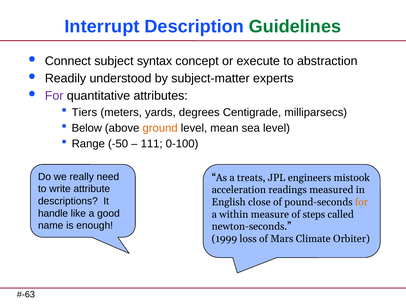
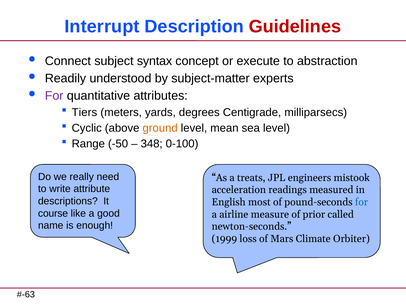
Guidelines colour: green -> red (295, 27)
Below: Below -> Cyclic (87, 128)
111: 111 -> 348 (152, 144)
close: close -> most (259, 202)
for colour: orange -> blue (362, 202)
handle: handle -> course (53, 213)
within: within -> airline (234, 214)
steps: steps -> prior (314, 214)
